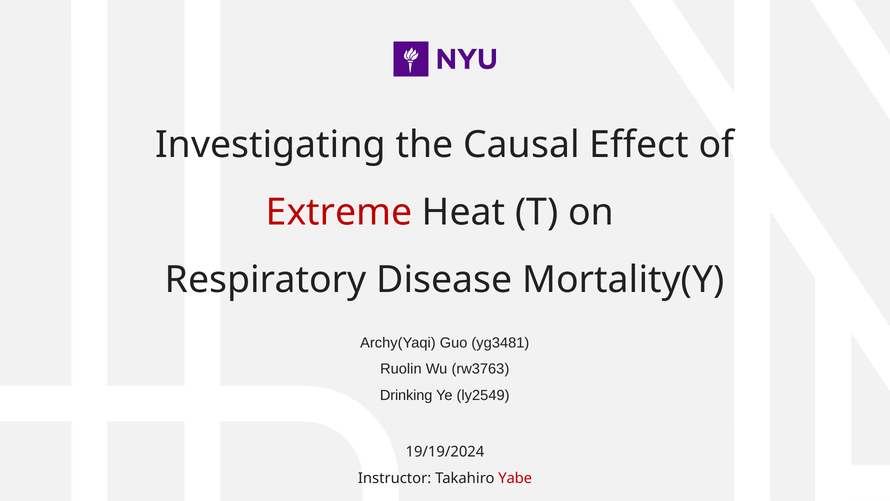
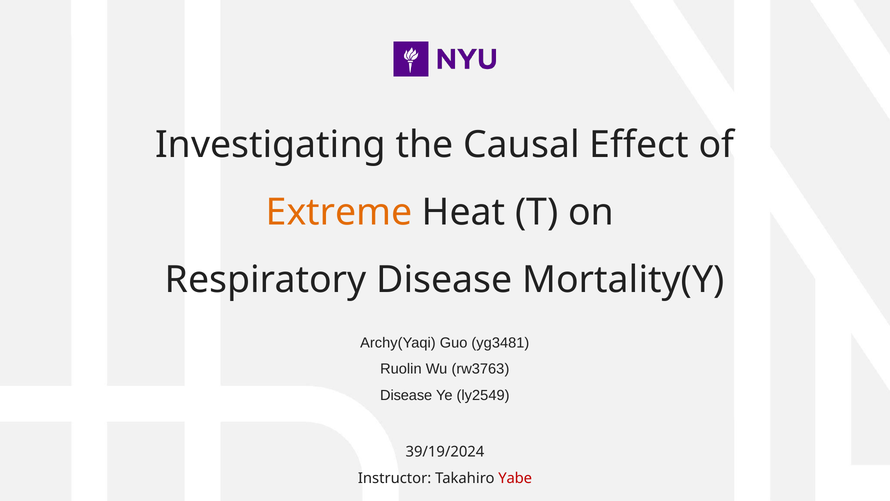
Extreme colour: red -> orange (339, 212)
Drinking: Drinking -> Disease (406, 395)
19/19/2024: 19/19/2024 -> 39/19/2024 (445, 451)
